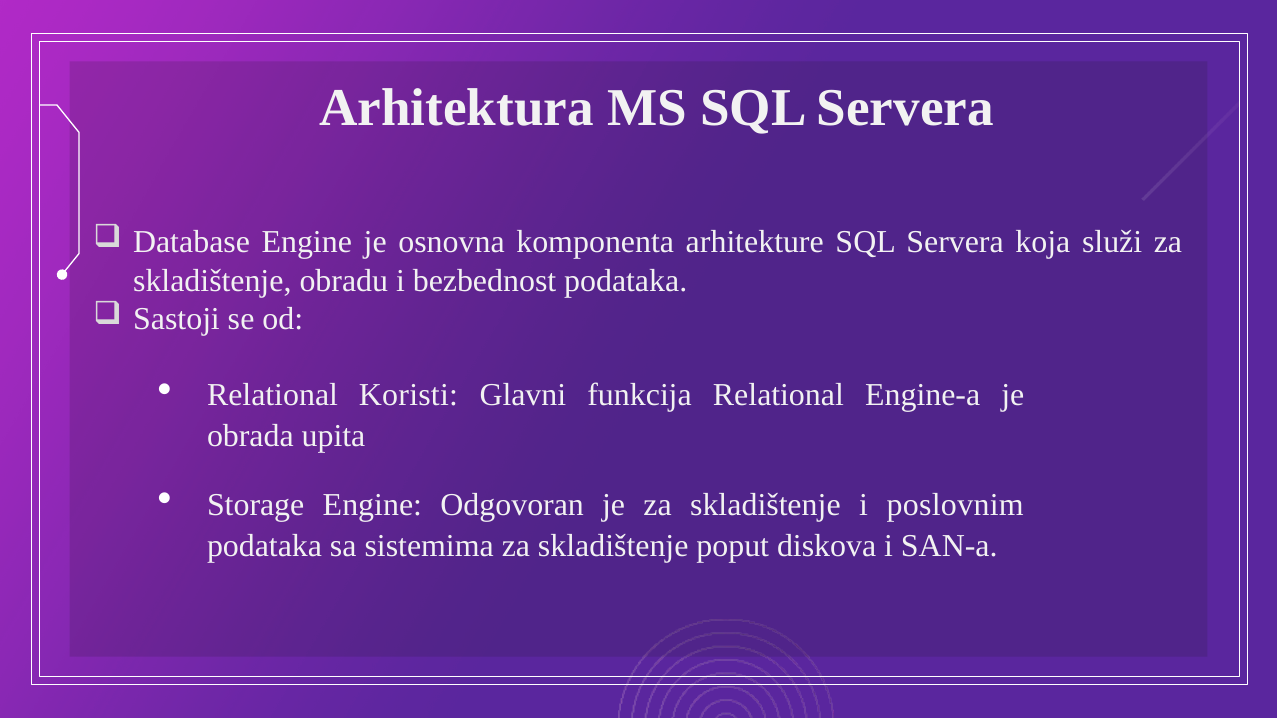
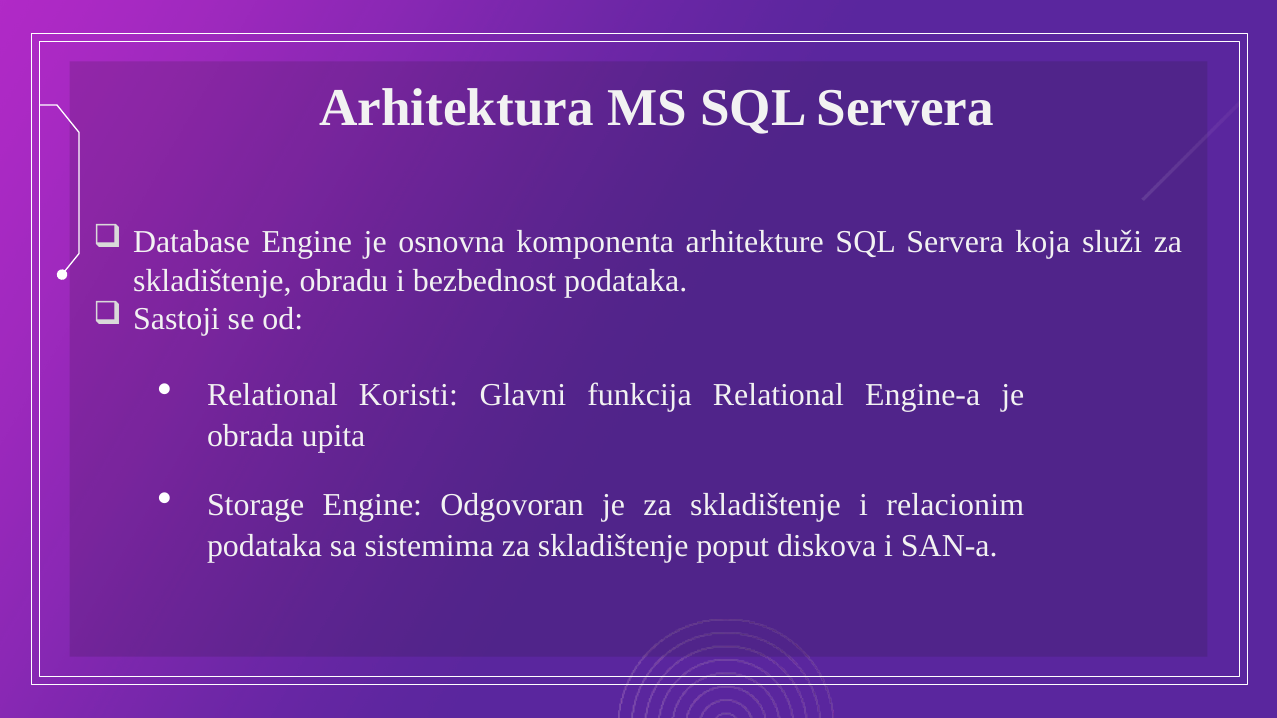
poslovnim: poslovnim -> relacionim (955, 505)
